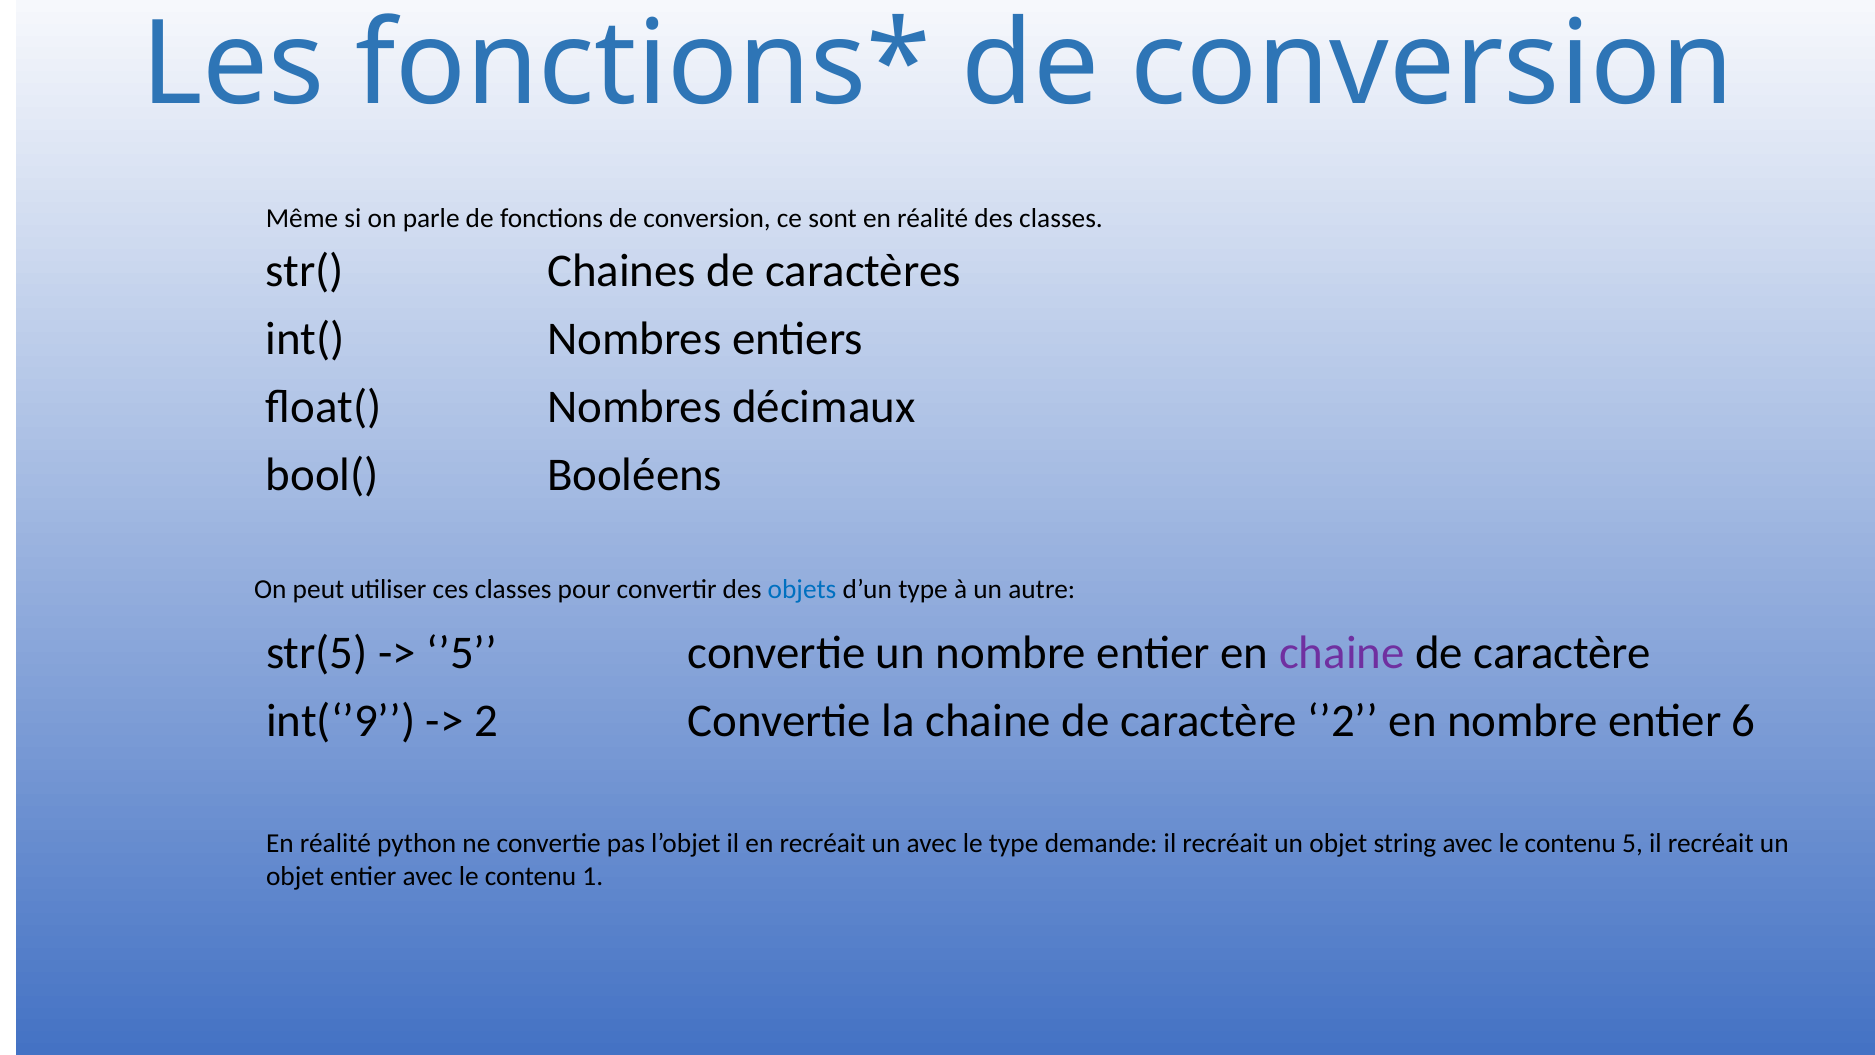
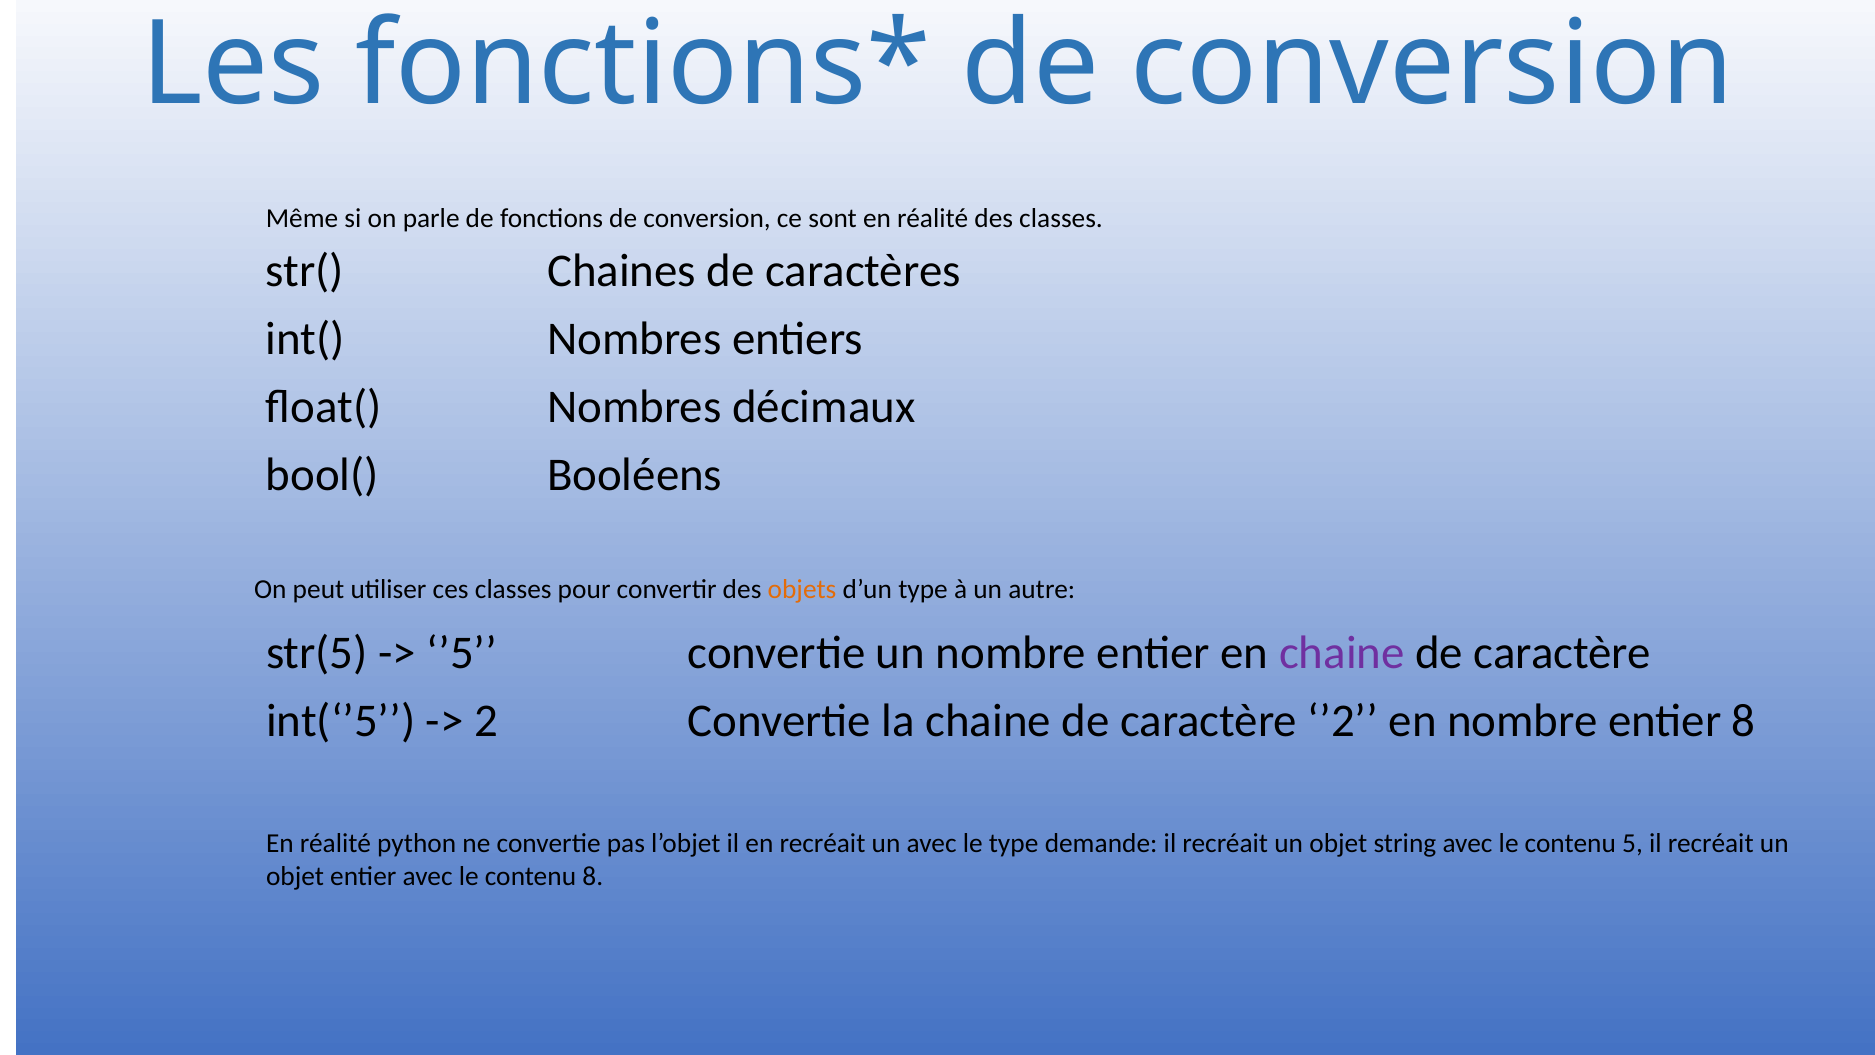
objets colour: blue -> orange (802, 589)
int(‘’9: int(‘’9 -> int(‘’5 (341, 720)
entier 6: 6 -> 8 (1744, 720)
contenu 1: 1 -> 8 (593, 876)
